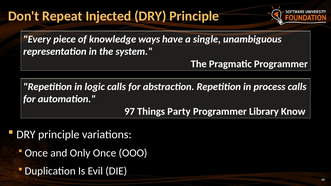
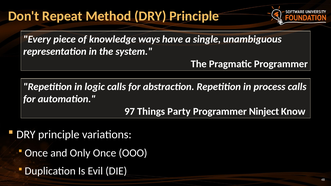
Injected: Injected -> Method (108, 16)
Library: Library -> Ninject (264, 112)
